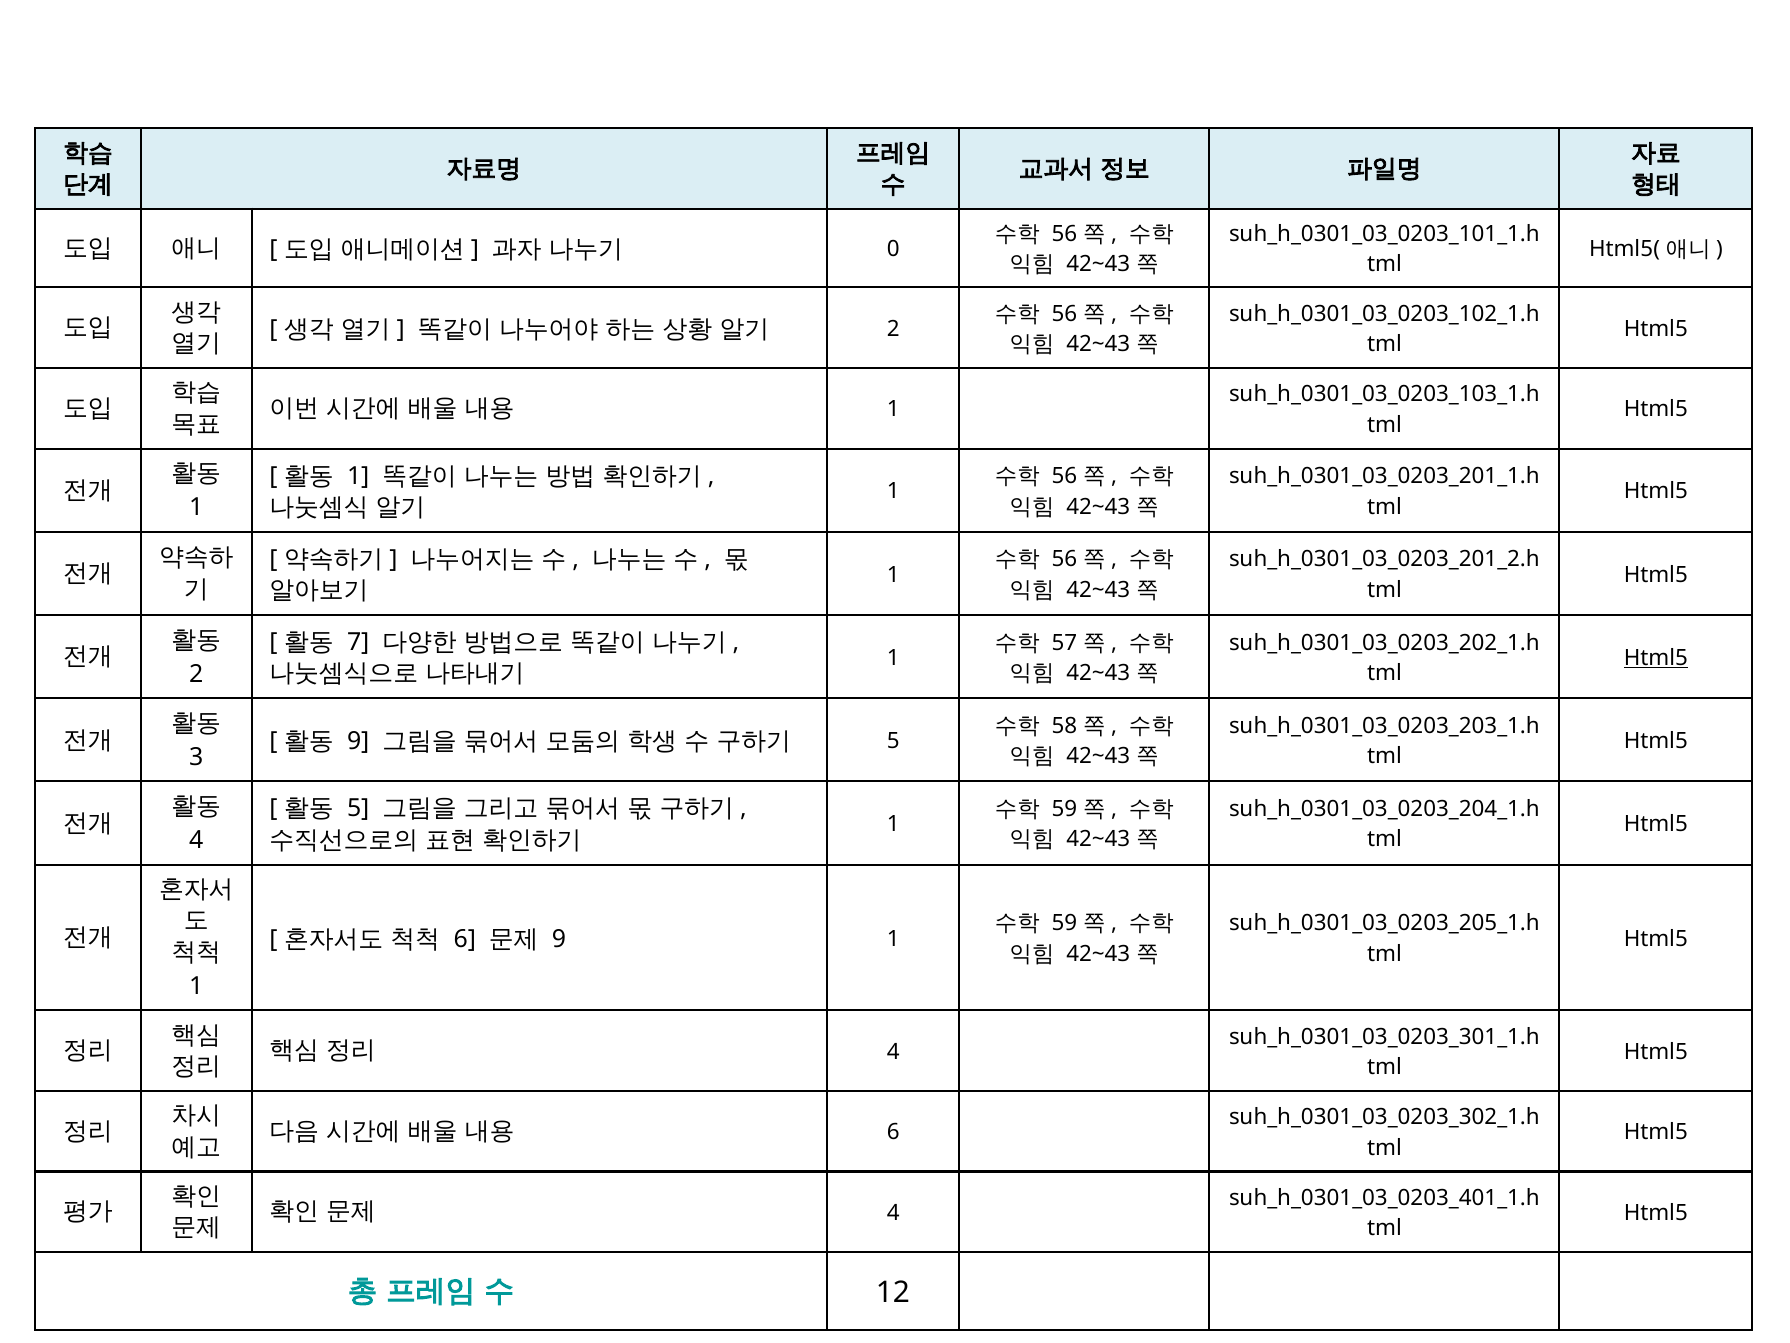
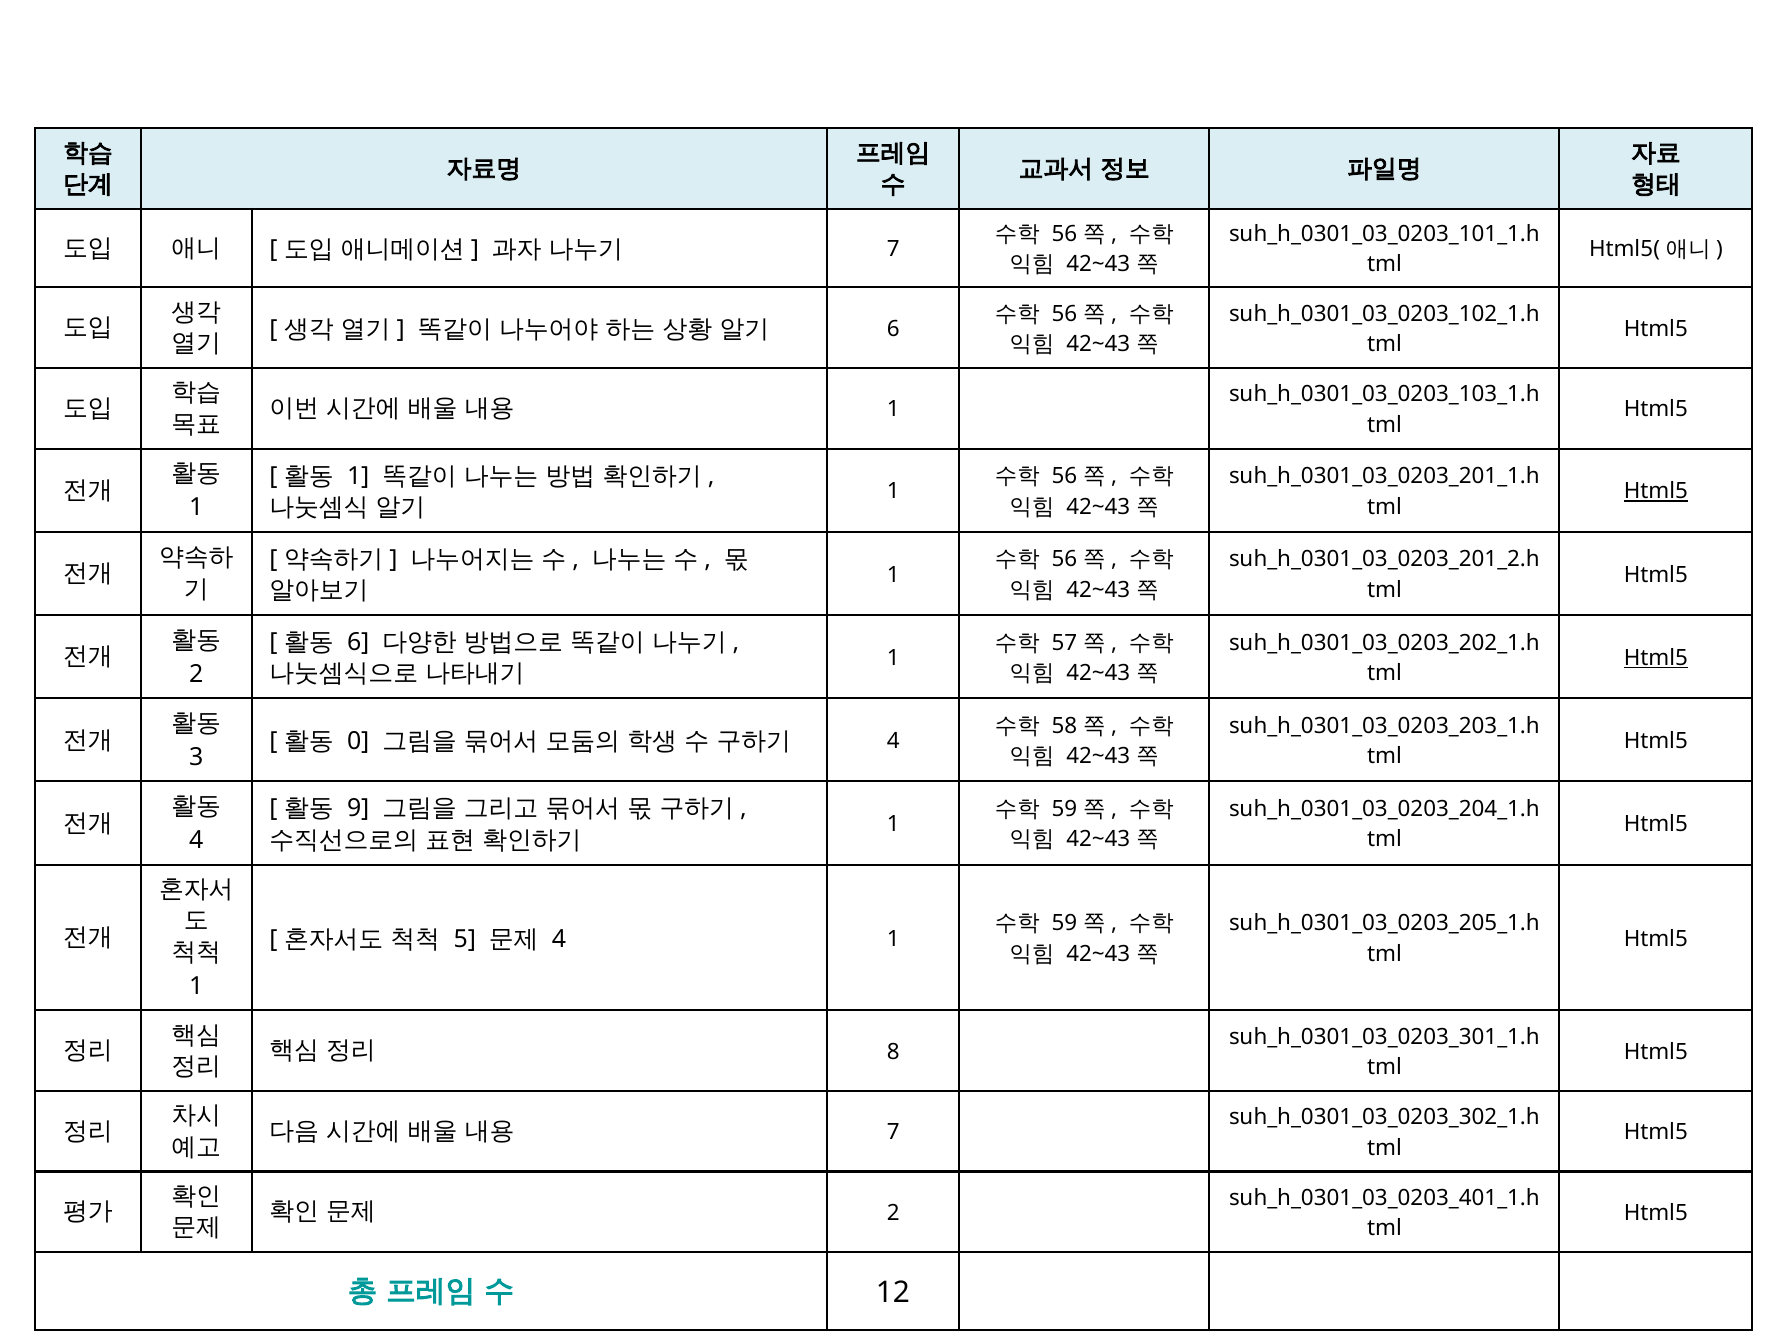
0: 0 -> 7 (893, 249)
2: 2 -> 6 (893, 329)
Html5 underline: none -> present (1656, 491)
7: 7 -> 6 (358, 642)
9: 9 -> 0 (358, 741)
5: 5 -> 4 (893, 741)
5: 5 -> 9 (358, 808)
6: 6 -> 5 (465, 938)
9: 9 -> 4 (559, 938)
4: 4 -> 8 (893, 1051)
6: 6 -> 7 (893, 1132)
4: 4 -> 2 (893, 1213)
